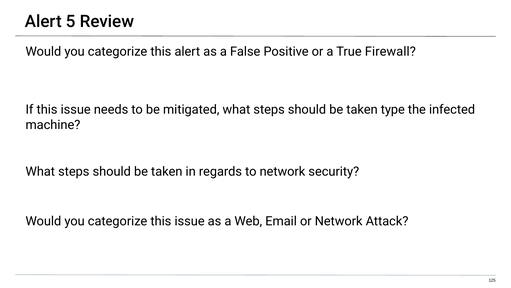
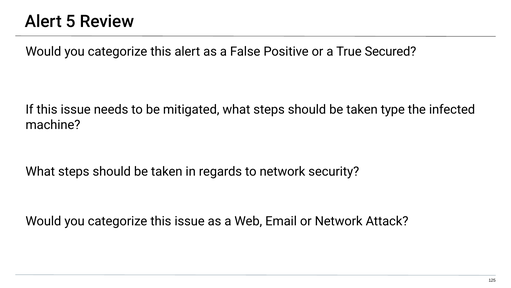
Firewall: Firewall -> Secured (390, 51)
